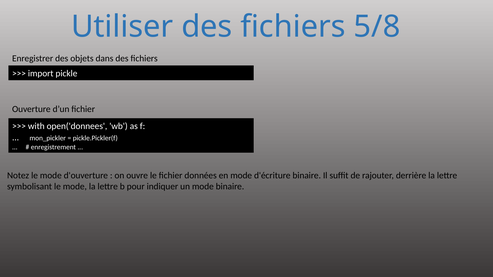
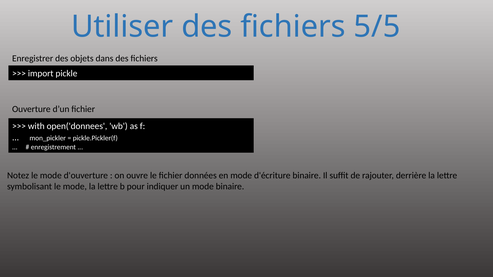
5/8: 5/8 -> 5/5 (377, 27)
